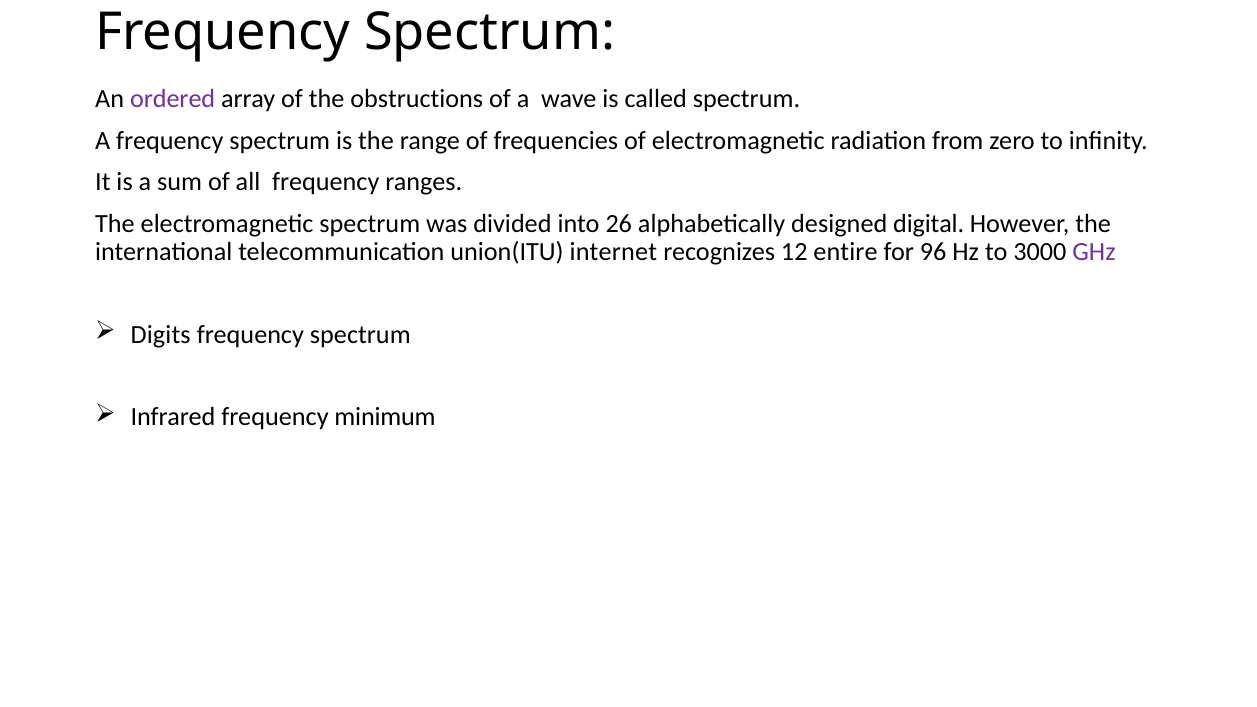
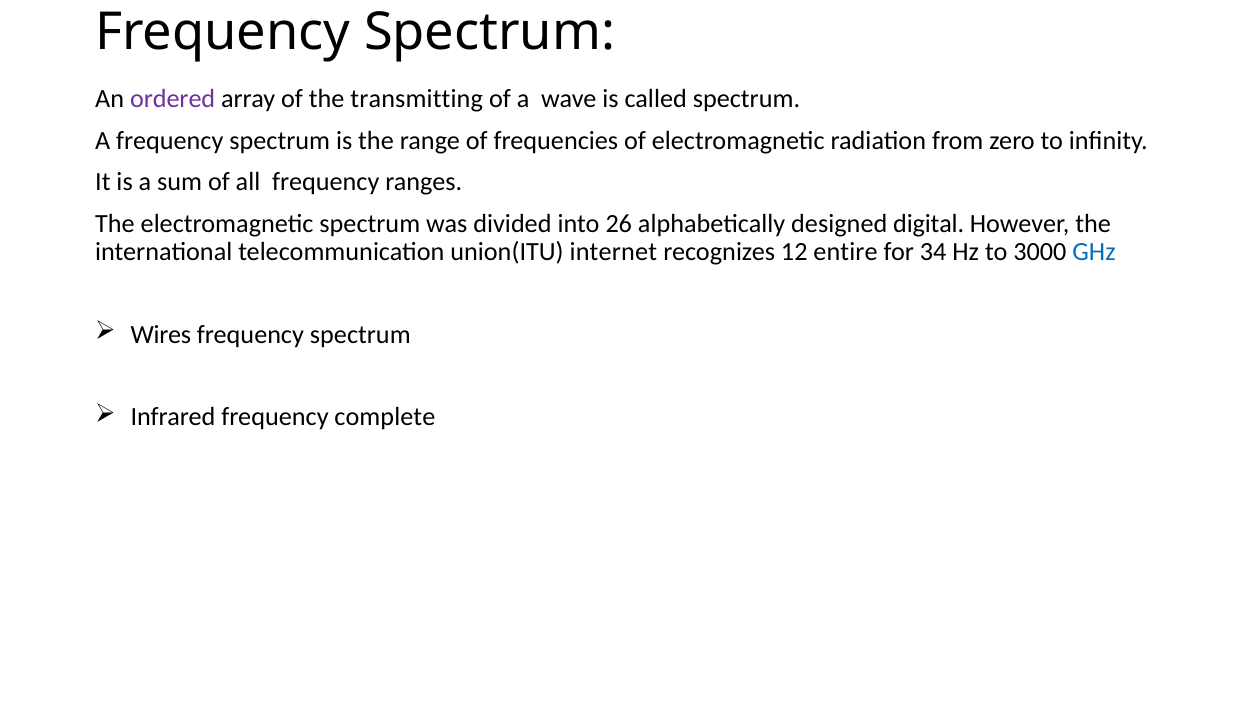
obstructions: obstructions -> transmitting (417, 99)
96: 96 -> 34 (933, 252)
GHz colour: purple -> blue (1094, 252)
Digits: Digits -> Wires (161, 335)
minimum: minimum -> complete (385, 417)
